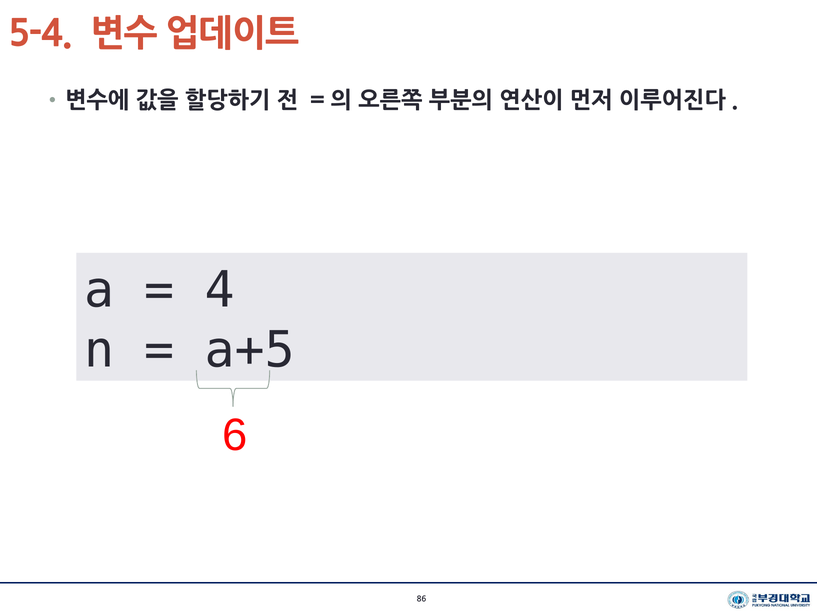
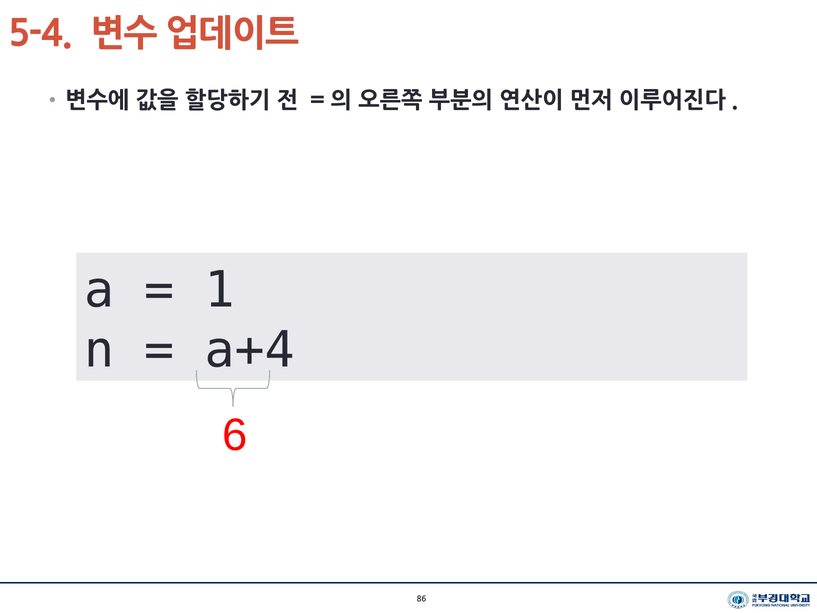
4: 4 -> 1 (220, 290)
a+5: a+5 -> a+4 (250, 350)
